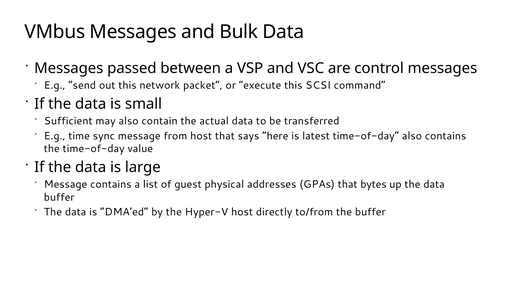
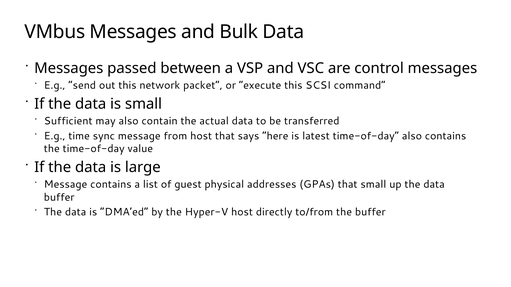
that bytes: bytes -> small (373, 185)
